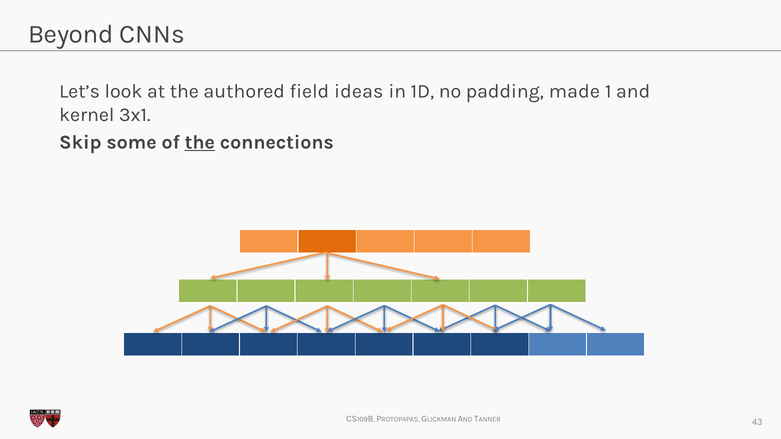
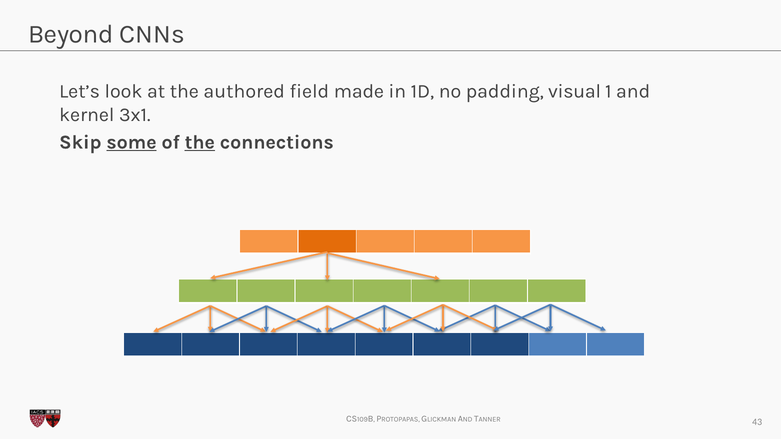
ideas: ideas -> made (359, 91)
made: made -> visual (575, 91)
some underline: none -> present (131, 142)
